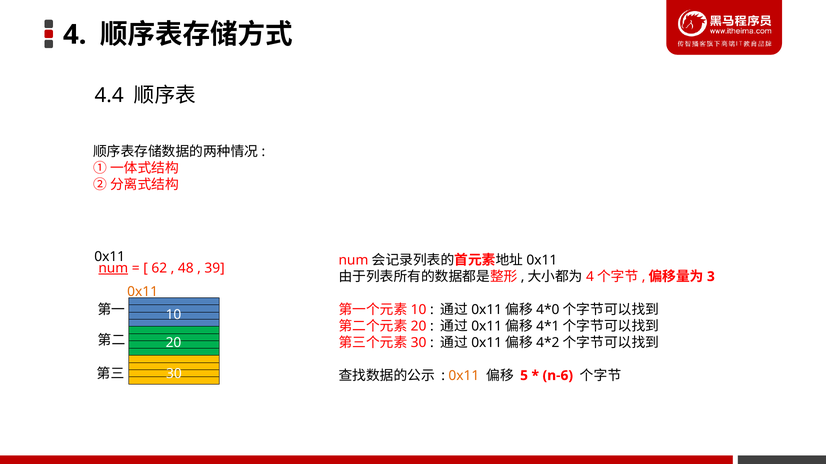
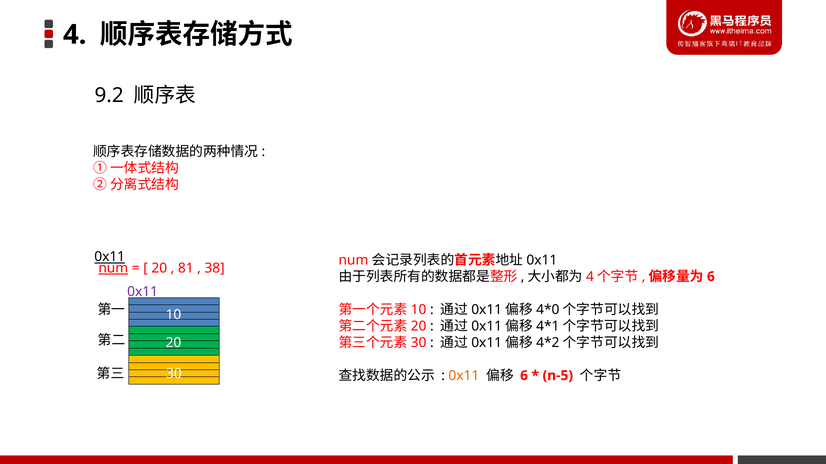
4.4: 4.4 -> 9.2 (109, 96)
0x11 underline: none -> present (110, 257)
62: 62 -> 20 (159, 268)
48: 48 -> 81 (186, 268)
39: 39 -> 38 (215, 268)
3: 3 -> 6 (711, 277)
0x11 colour: orange -> purple (143, 292)
5: 5 -> 6 (524, 376)
n-6: n-6 -> n-5 (558, 376)
